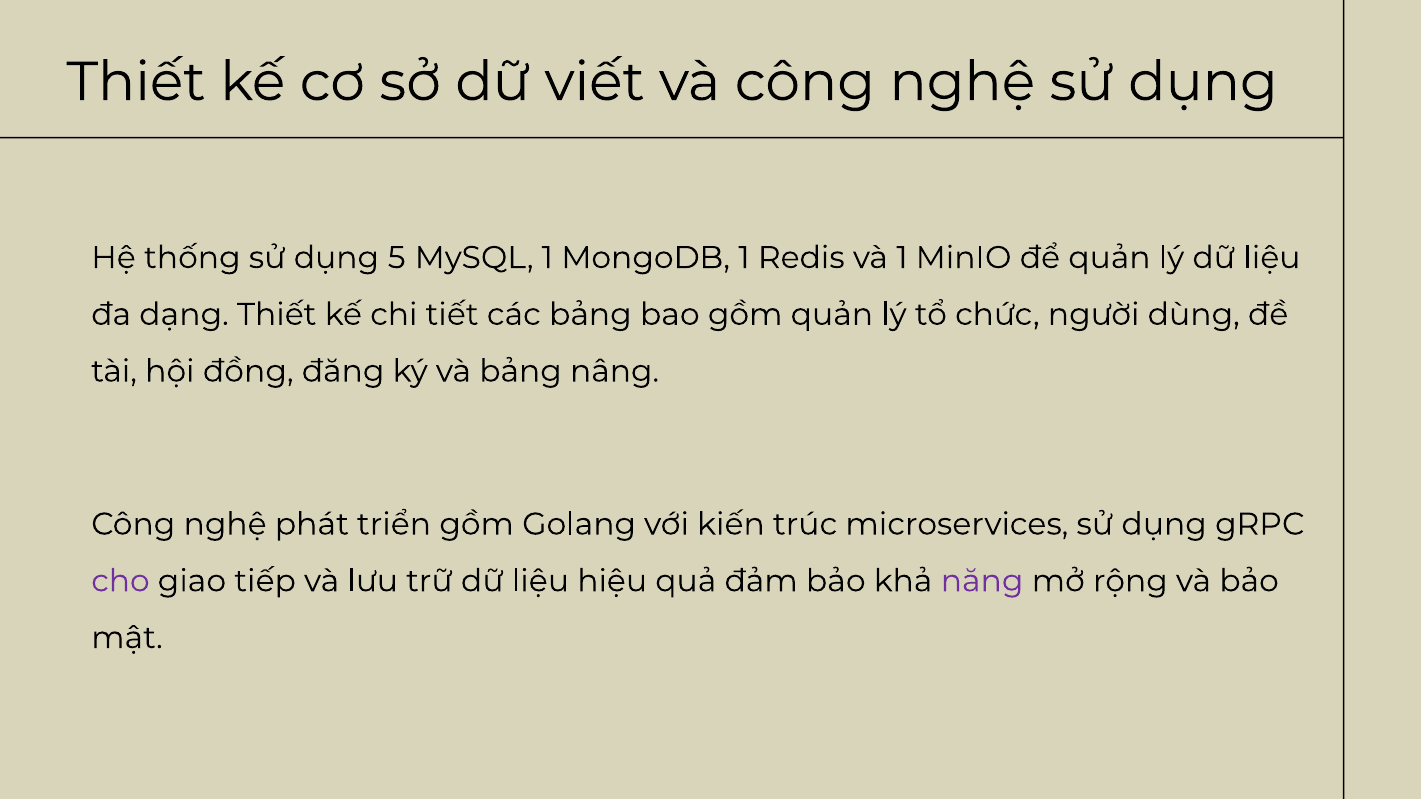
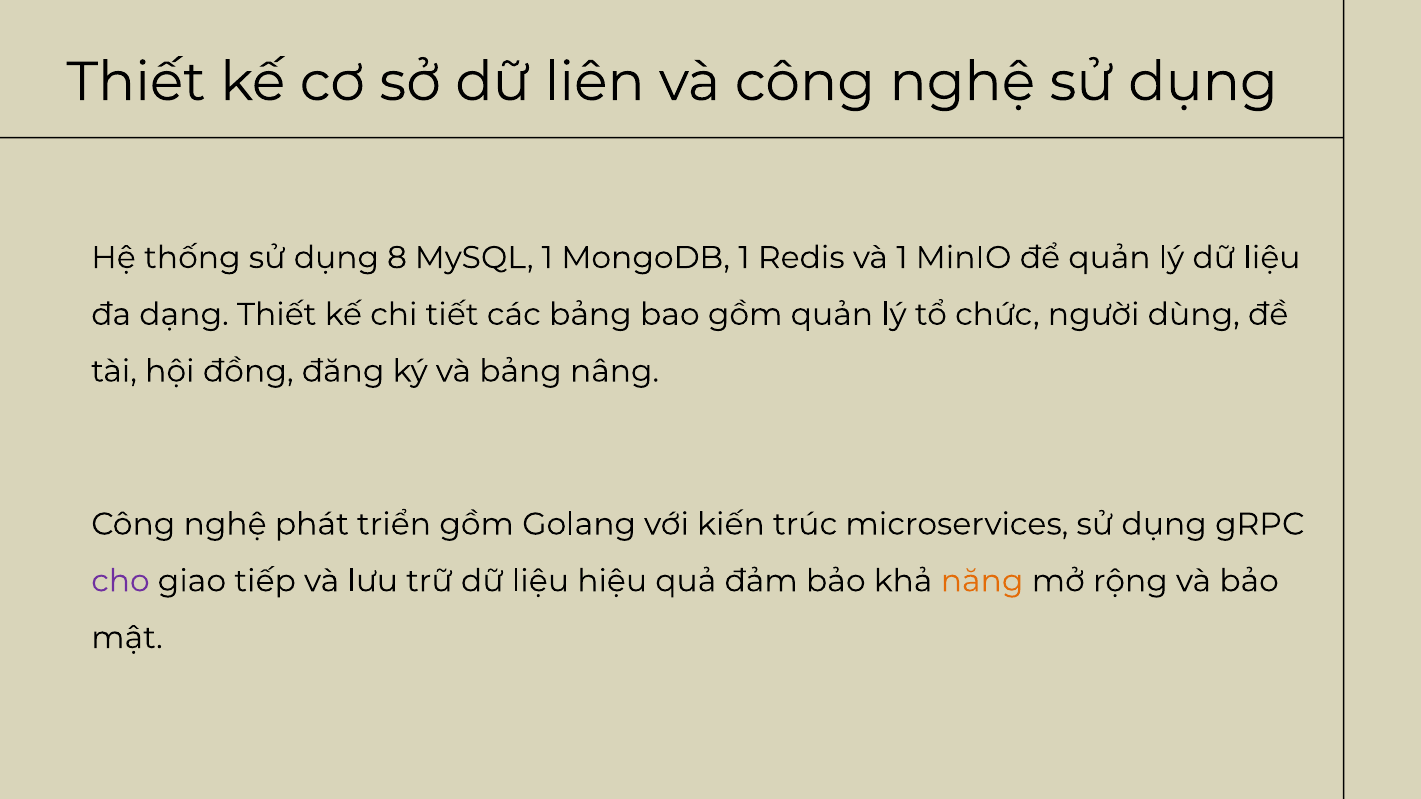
viết: viết -> liên (595, 82)
5: 5 -> 8 (397, 258)
năng colour: purple -> orange (982, 581)
